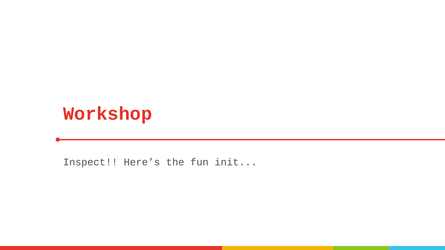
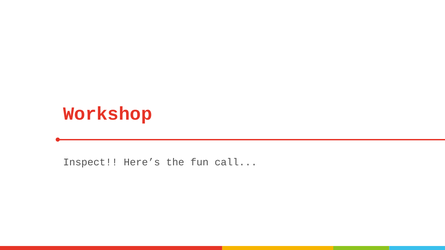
init: init -> call (236, 162)
